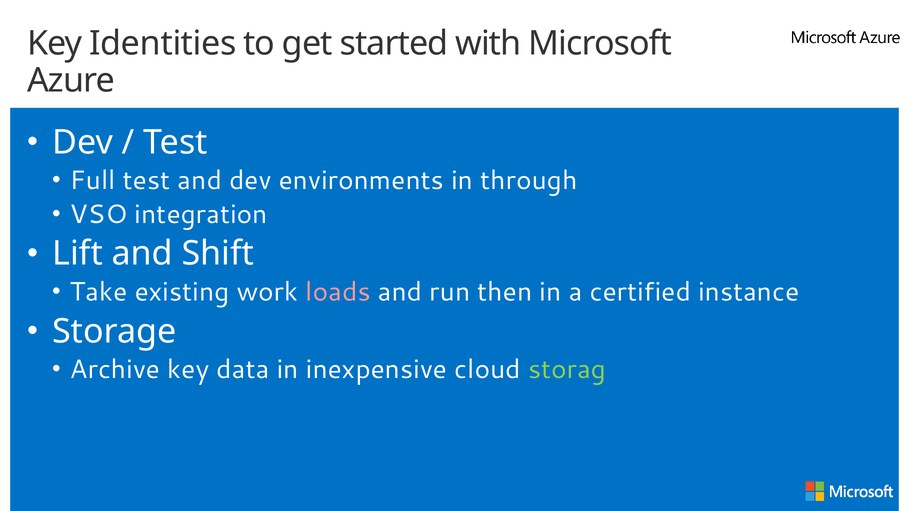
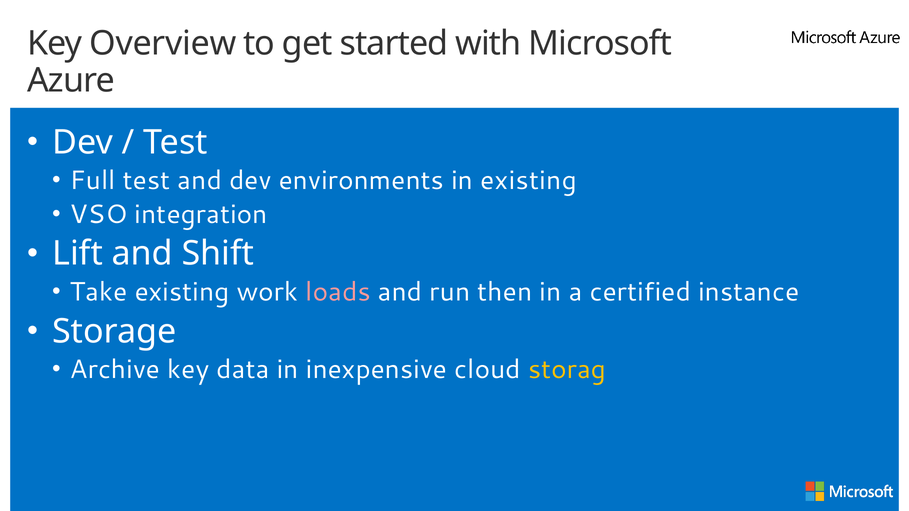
Identities: Identities -> Overview (163, 44)
in through: through -> existing (529, 180)
storag colour: light green -> yellow (567, 370)
